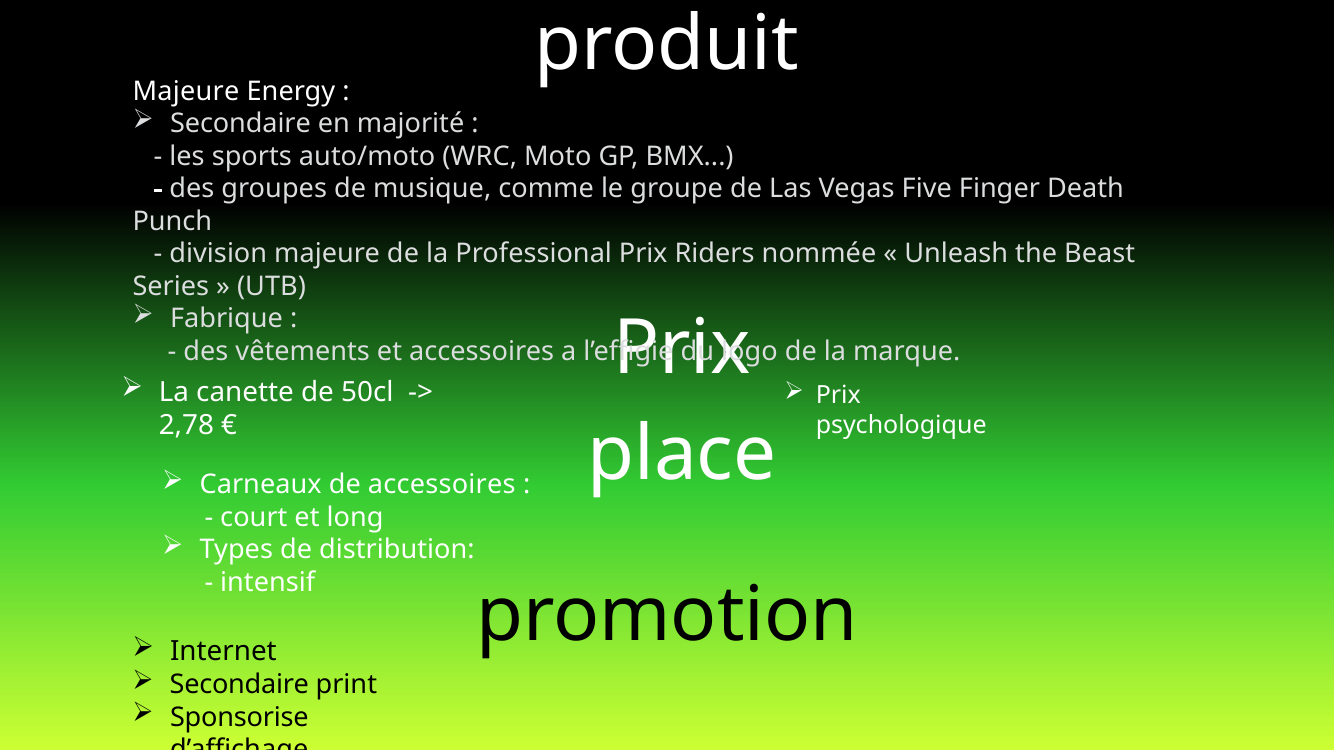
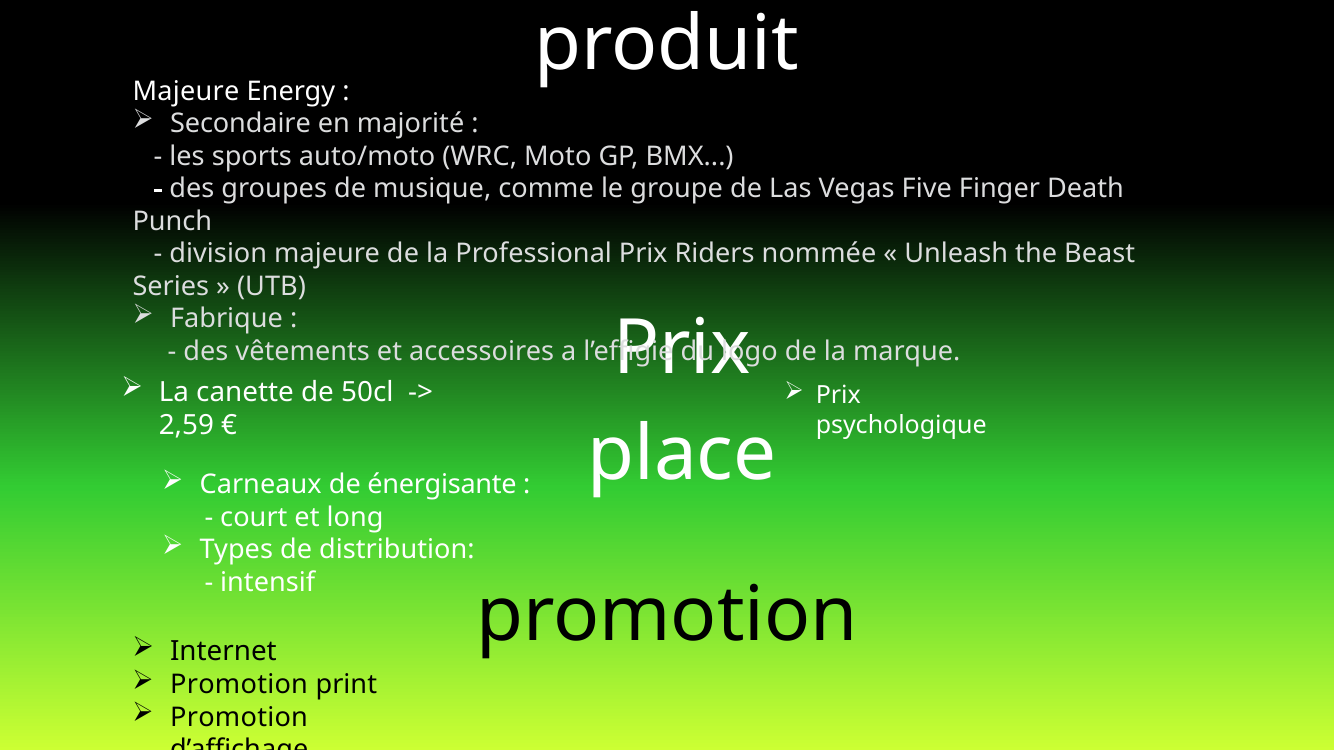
2,78: 2,78 -> 2,59 (186, 426)
de accessoires: accessoires -> énergisante (442, 485)
Secondaire: Secondaire -> Promotion (239, 685)
Sponsorise: Sponsorise -> Promotion (239, 717)
